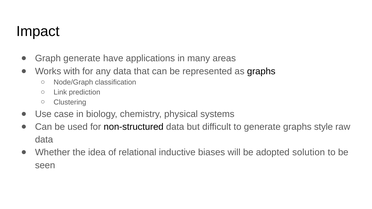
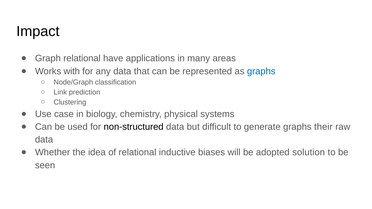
Graph generate: generate -> relational (82, 59)
graphs colour: black -> blue (261, 71)
style: style -> their (323, 127)
